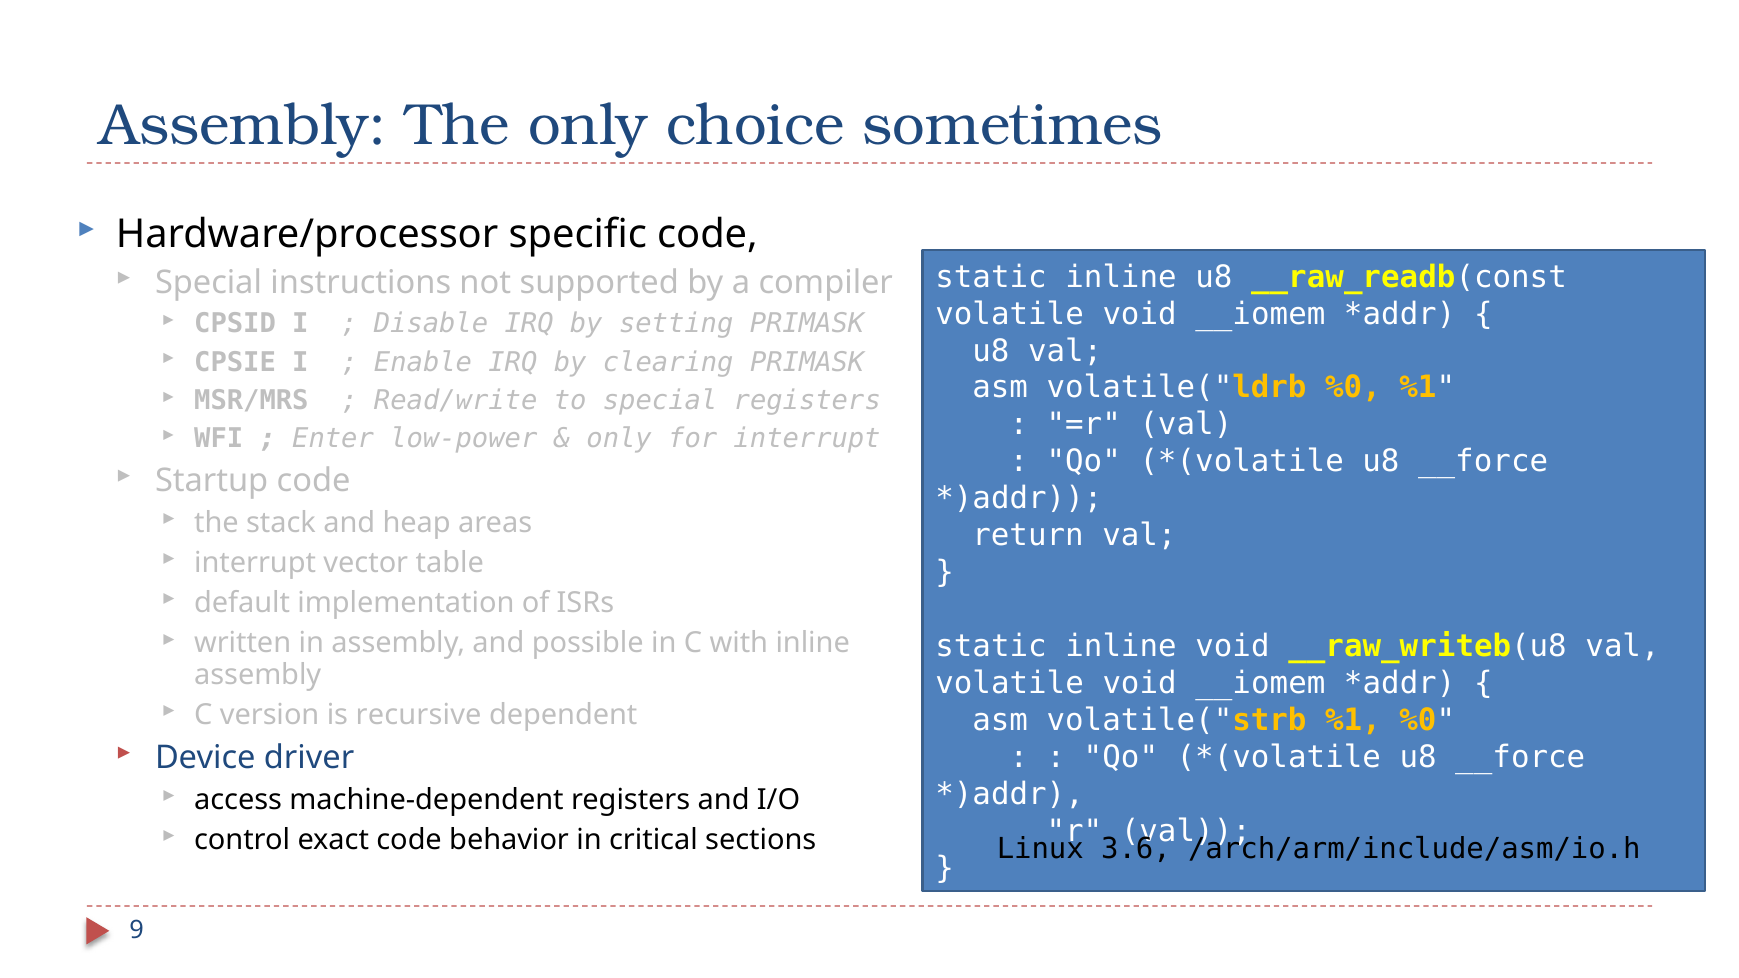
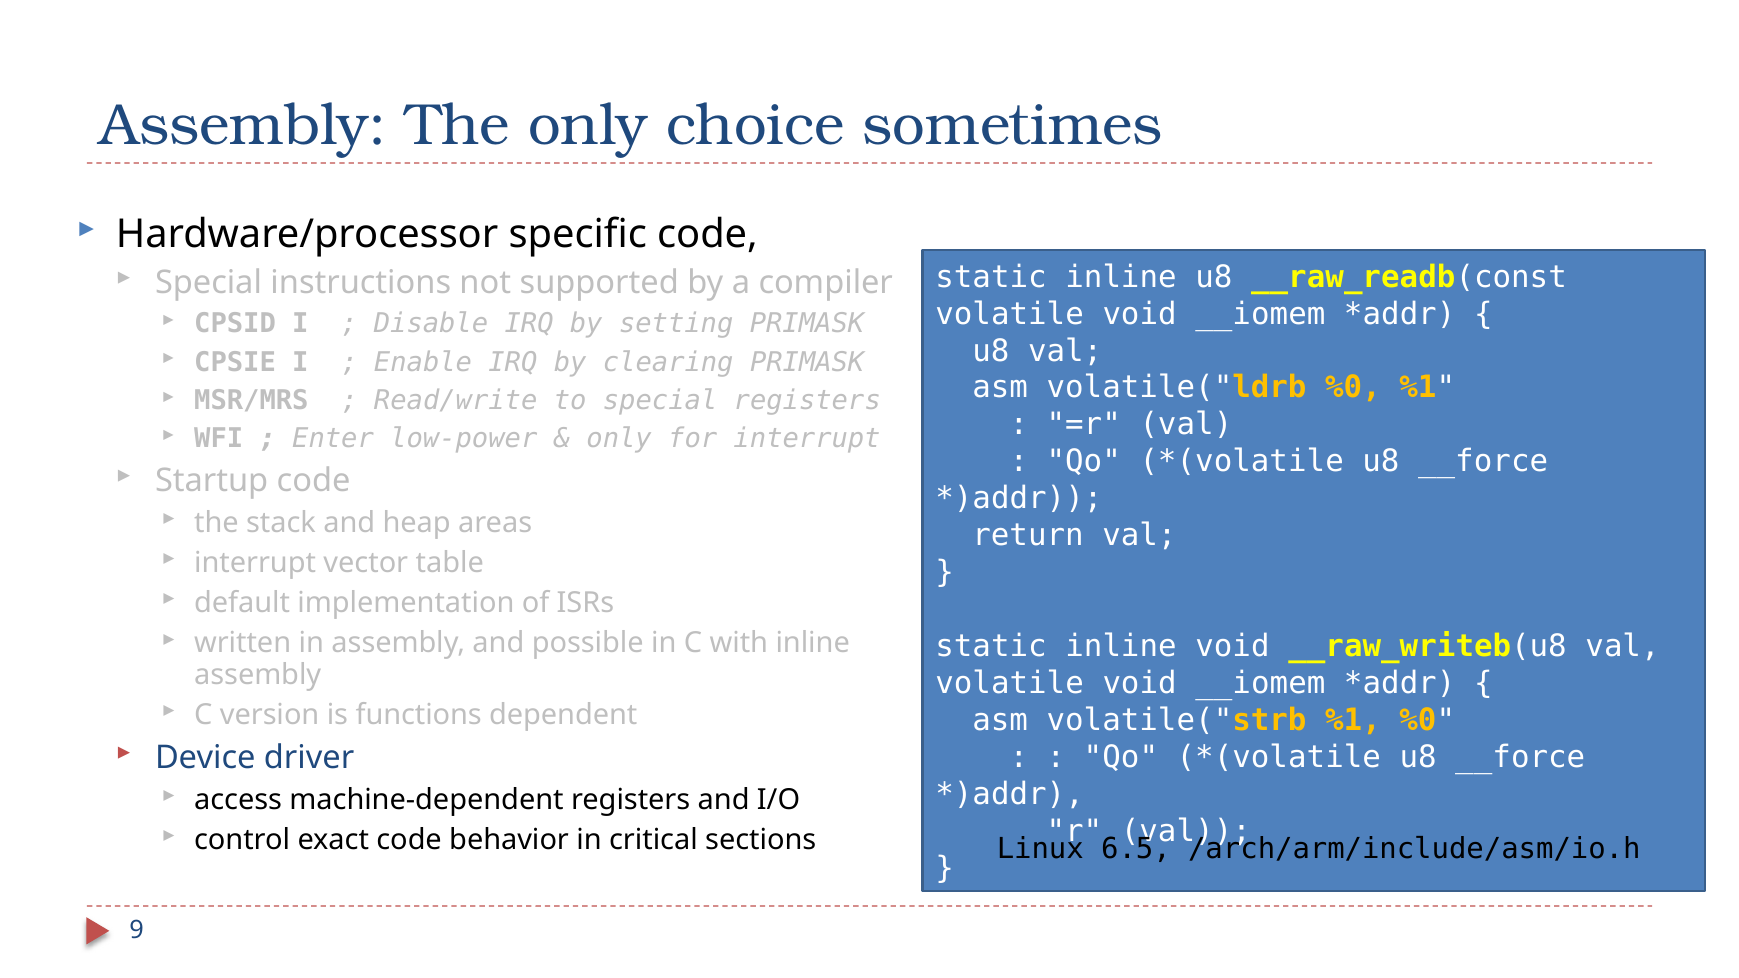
recursive: recursive -> functions (419, 715)
3.6: 3.6 -> 6.5 (1136, 849)
